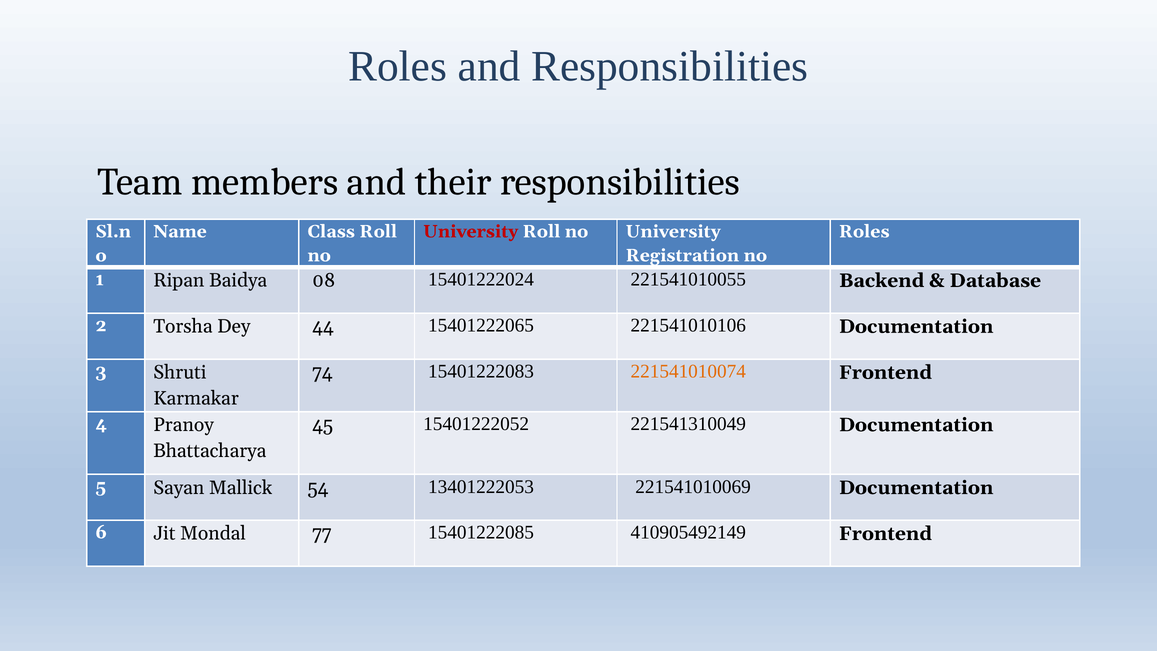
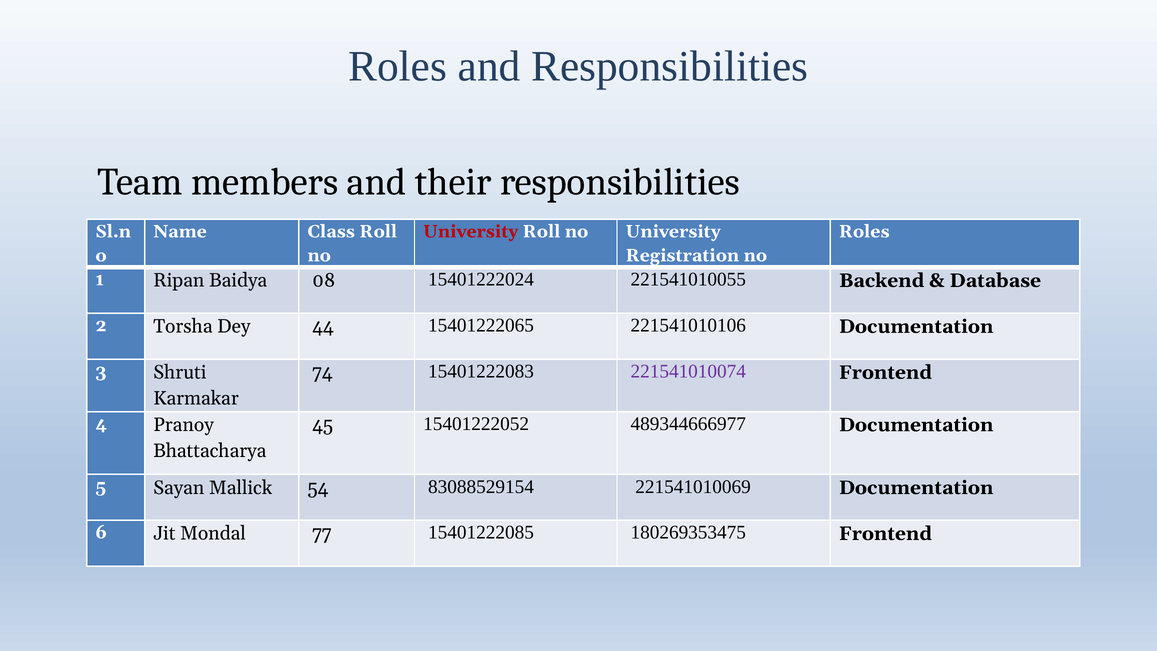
221541010074 colour: orange -> purple (688, 371)
221541310049: 221541310049 -> 489344666977 (688, 424)
13401222053: 13401222053 -> 83088529154 (481, 487)
410905492149: 410905492149 -> 180269353475 (688, 532)
